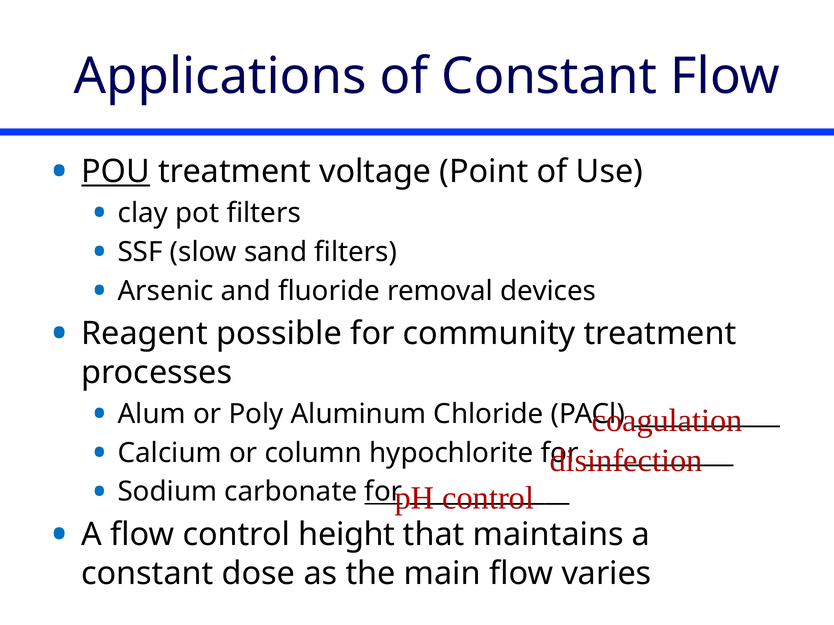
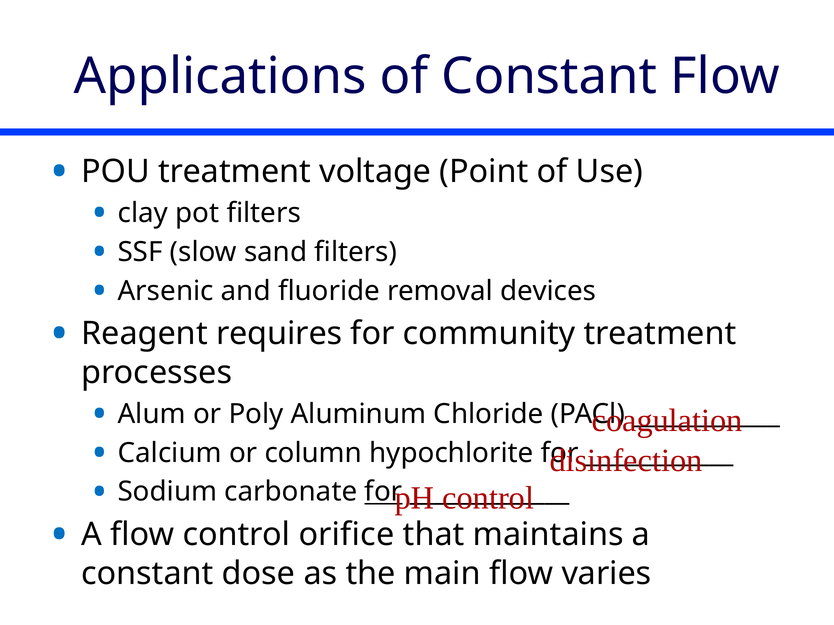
POU underline: present -> none (116, 172)
possible: possible -> requires (279, 334)
height: height -> orifice (346, 535)
